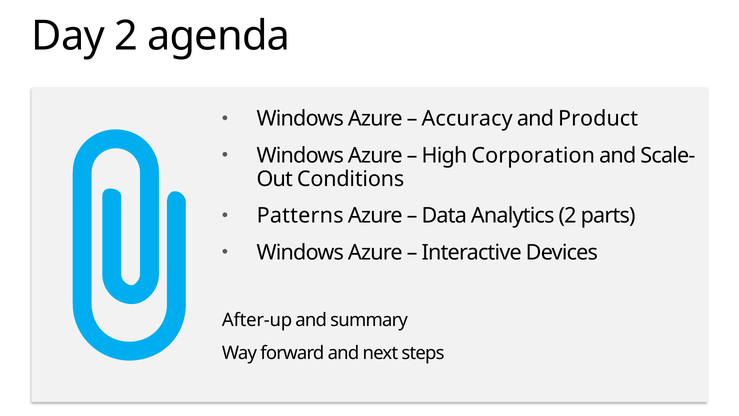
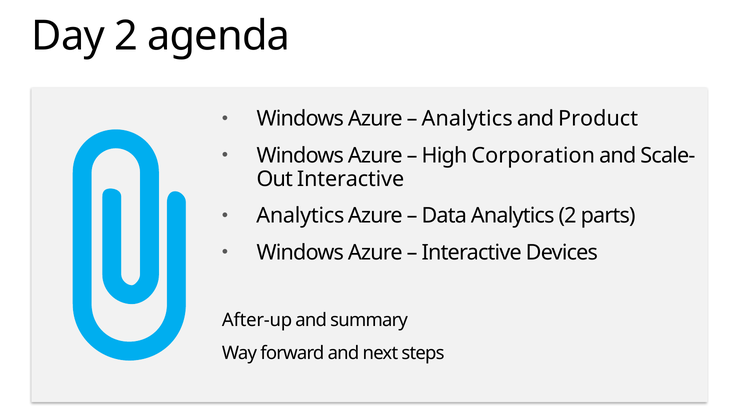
Accuracy: Accuracy -> Analytics (467, 119)
Conditions: Conditions -> Interactive (351, 179)
Patterns: Patterns -> Analytics (300, 216)
